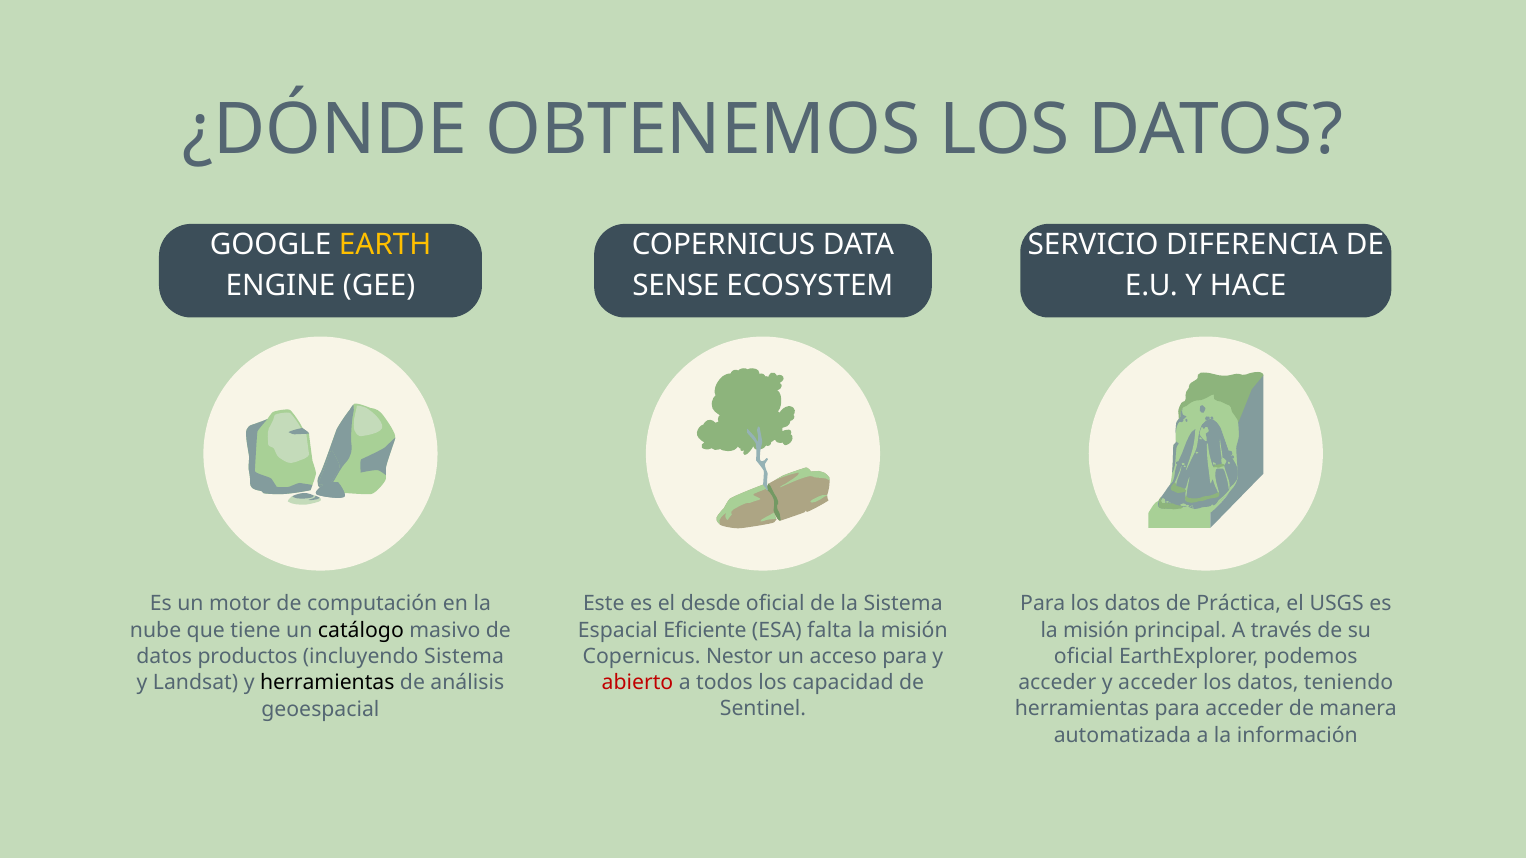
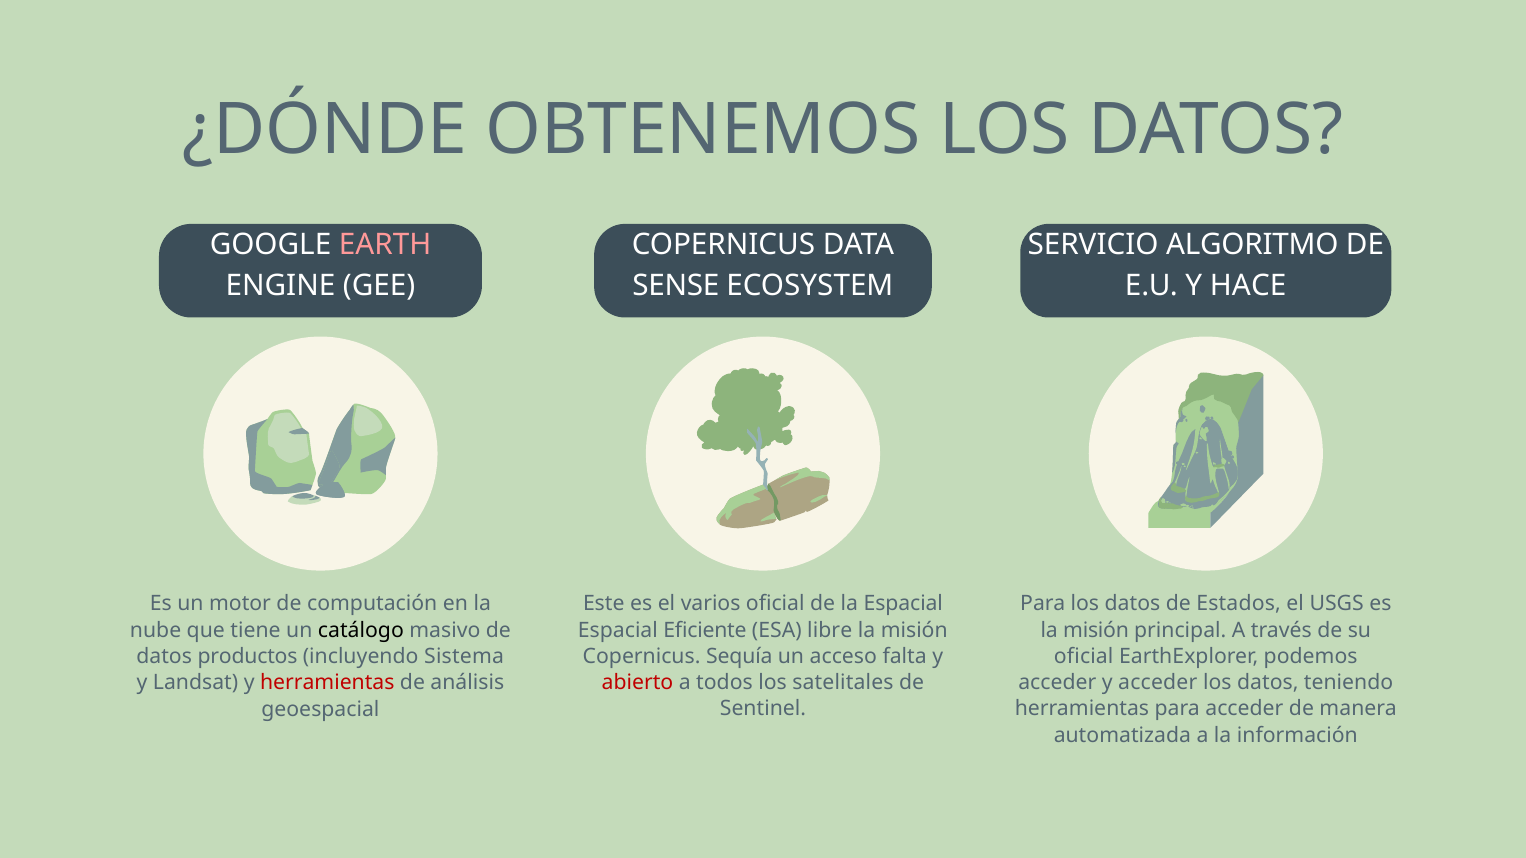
EARTH colour: yellow -> pink (385, 245)
DIFERENCIA: DIFERENCIA -> ALGORITMO (1252, 245)
desde: desde -> varios (711, 604)
la Sistema: Sistema -> Espacial (903, 604)
Práctica: Práctica -> Estados (1239, 604)
falta: falta -> libre (830, 630)
Nestor: Nestor -> Sequía (739, 657)
acceso para: para -> falta (905, 657)
capacidad: capacidad -> satelitales (843, 683)
herramientas colour: black -> red (327, 683)
